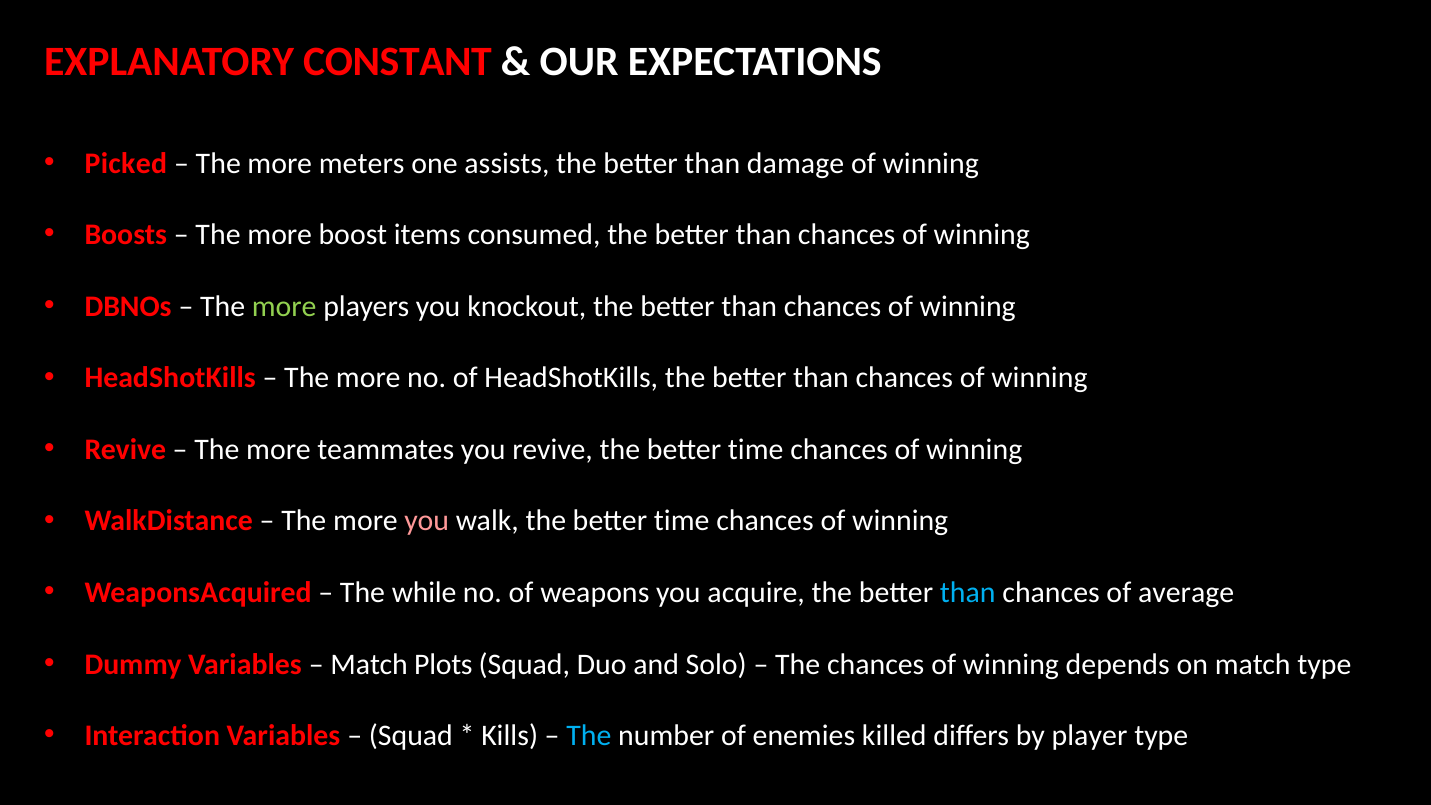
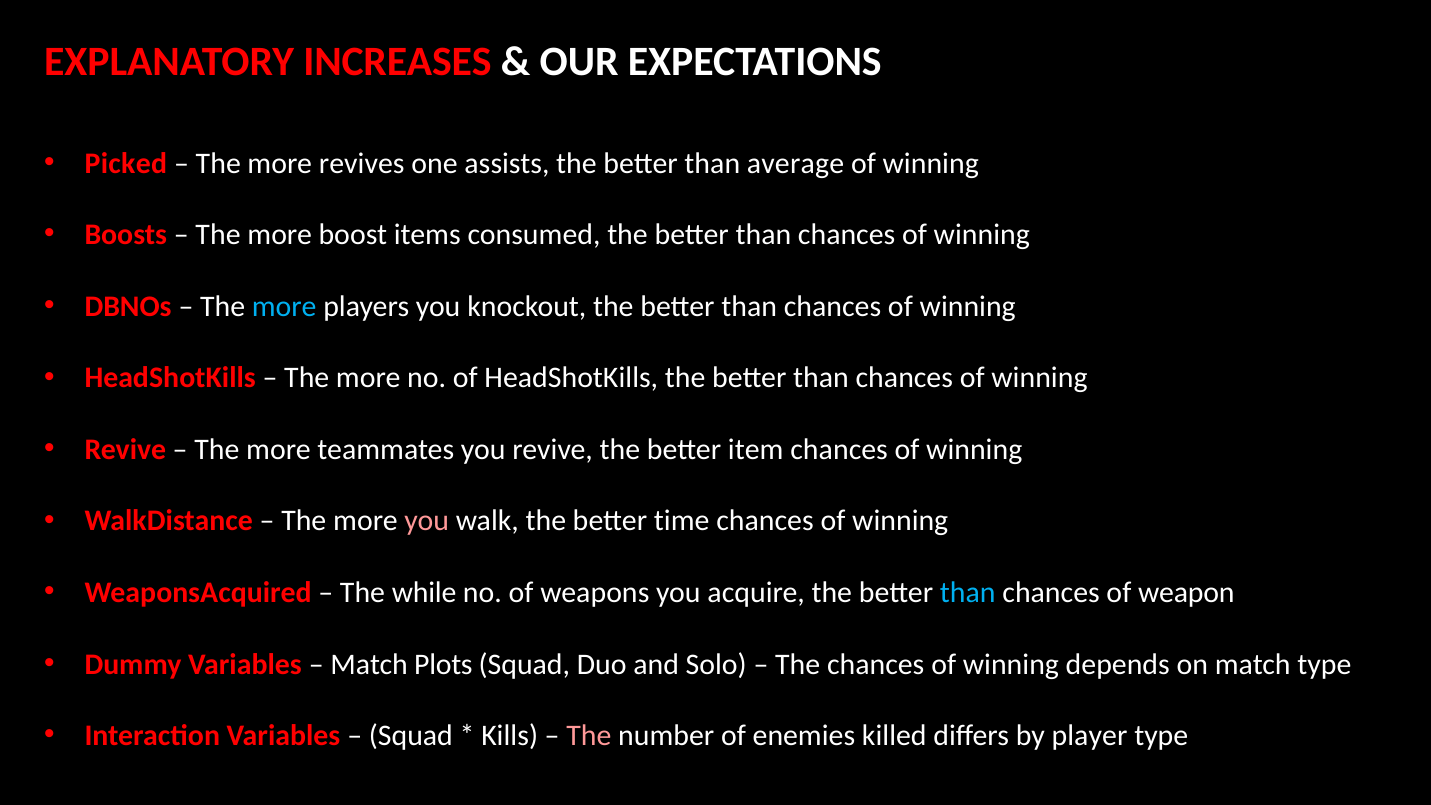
CONSTANT: CONSTANT -> INCREASES (397, 61)
meters: meters -> revives (362, 163)
damage: damage -> average (795, 163)
more colour: light green -> light blue (284, 306)
revive the better time: time -> item (756, 449)
average: average -> weapon (1186, 593)
The colour: light blue -> pink (589, 736)
